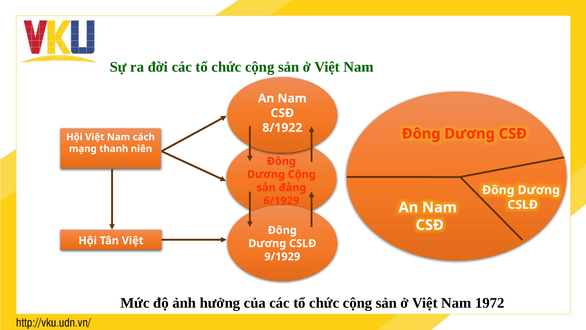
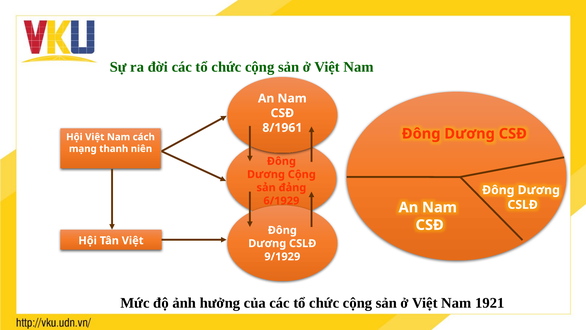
8/1922: 8/1922 -> 8/1961 (282, 128)
1972: 1972 -> 1921 (490, 303)
